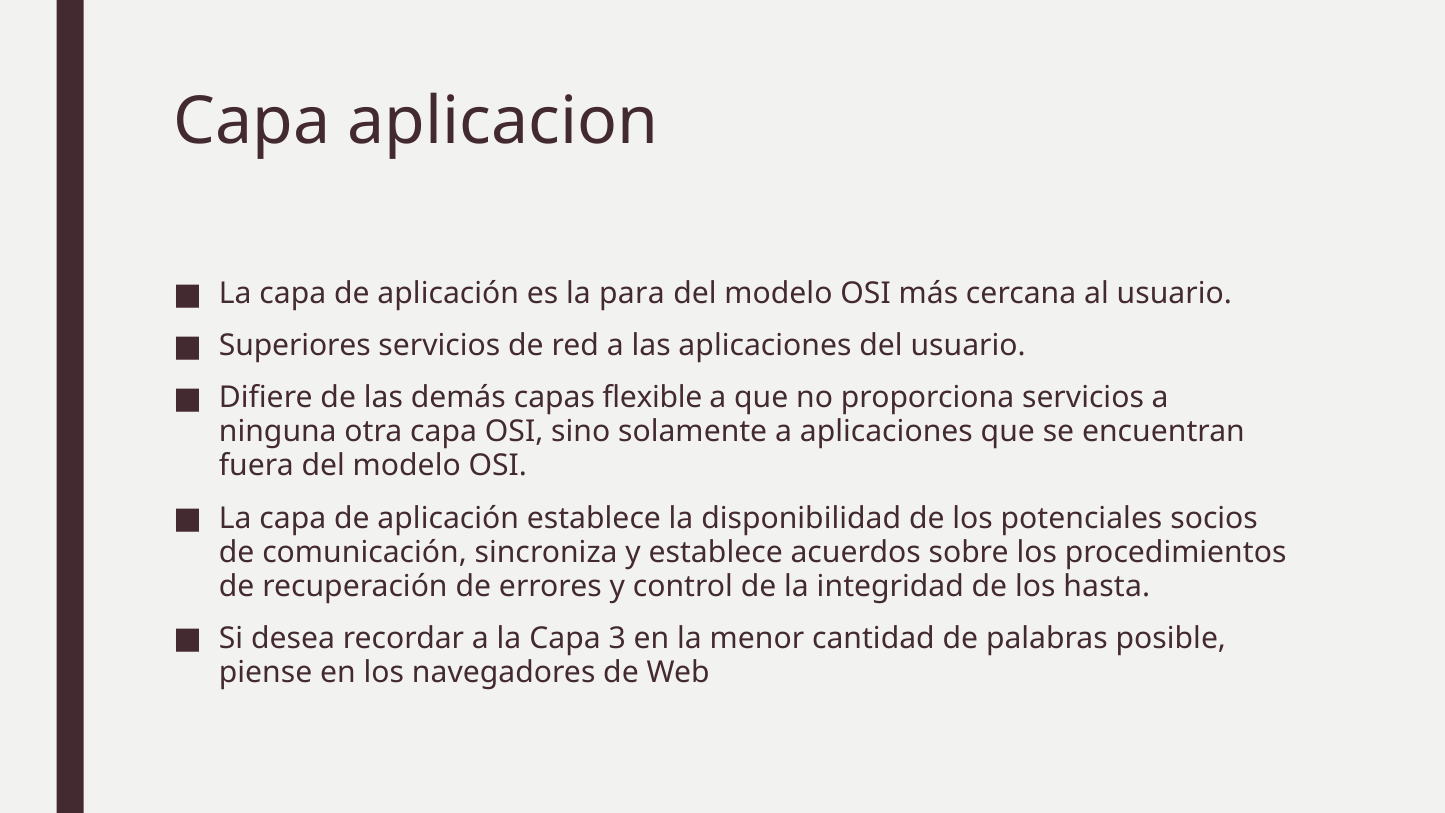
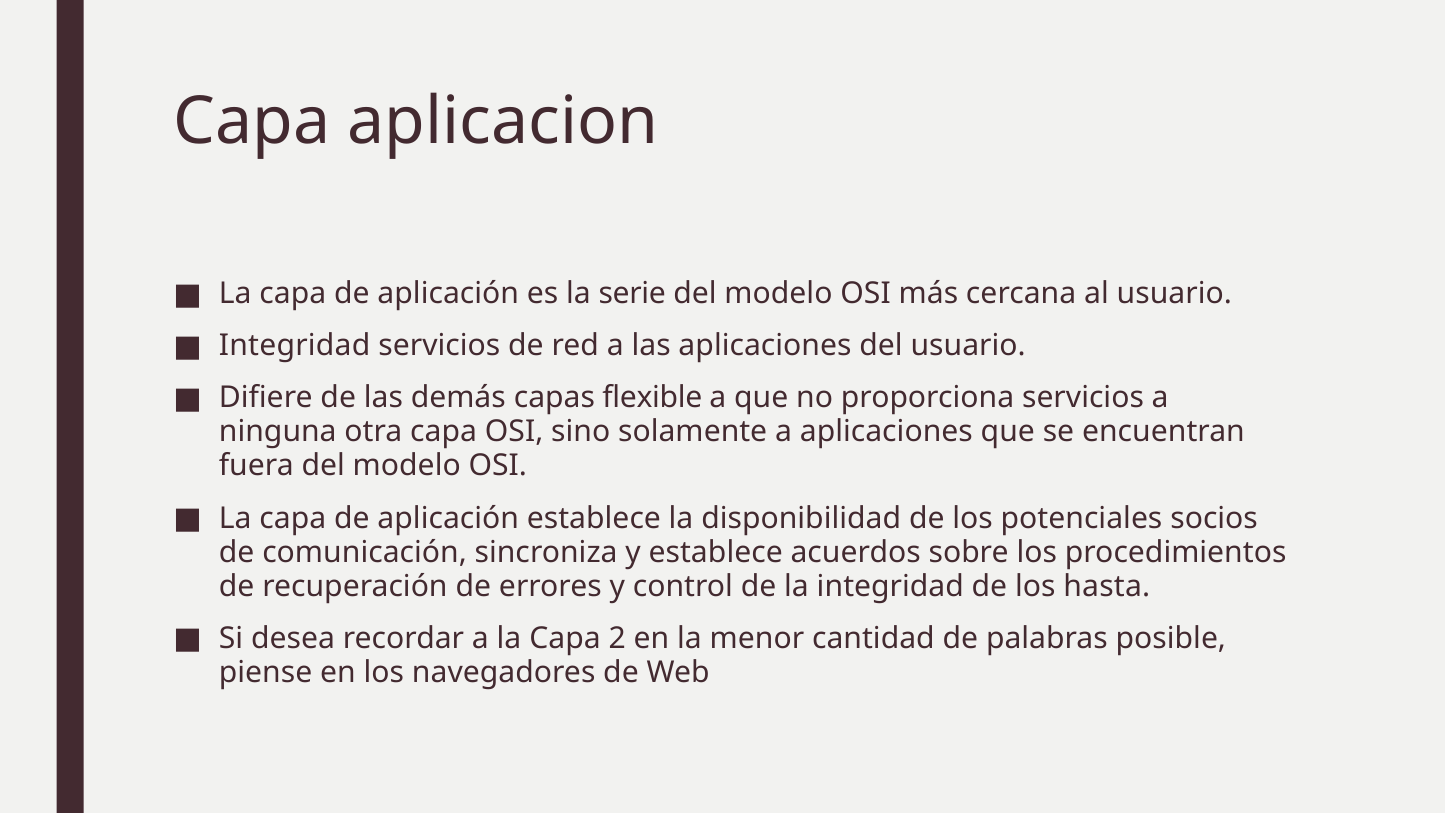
para: para -> serie (632, 294)
Superiores: Superiores -> Integridad (295, 346)
3: 3 -> 2 (617, 638)
